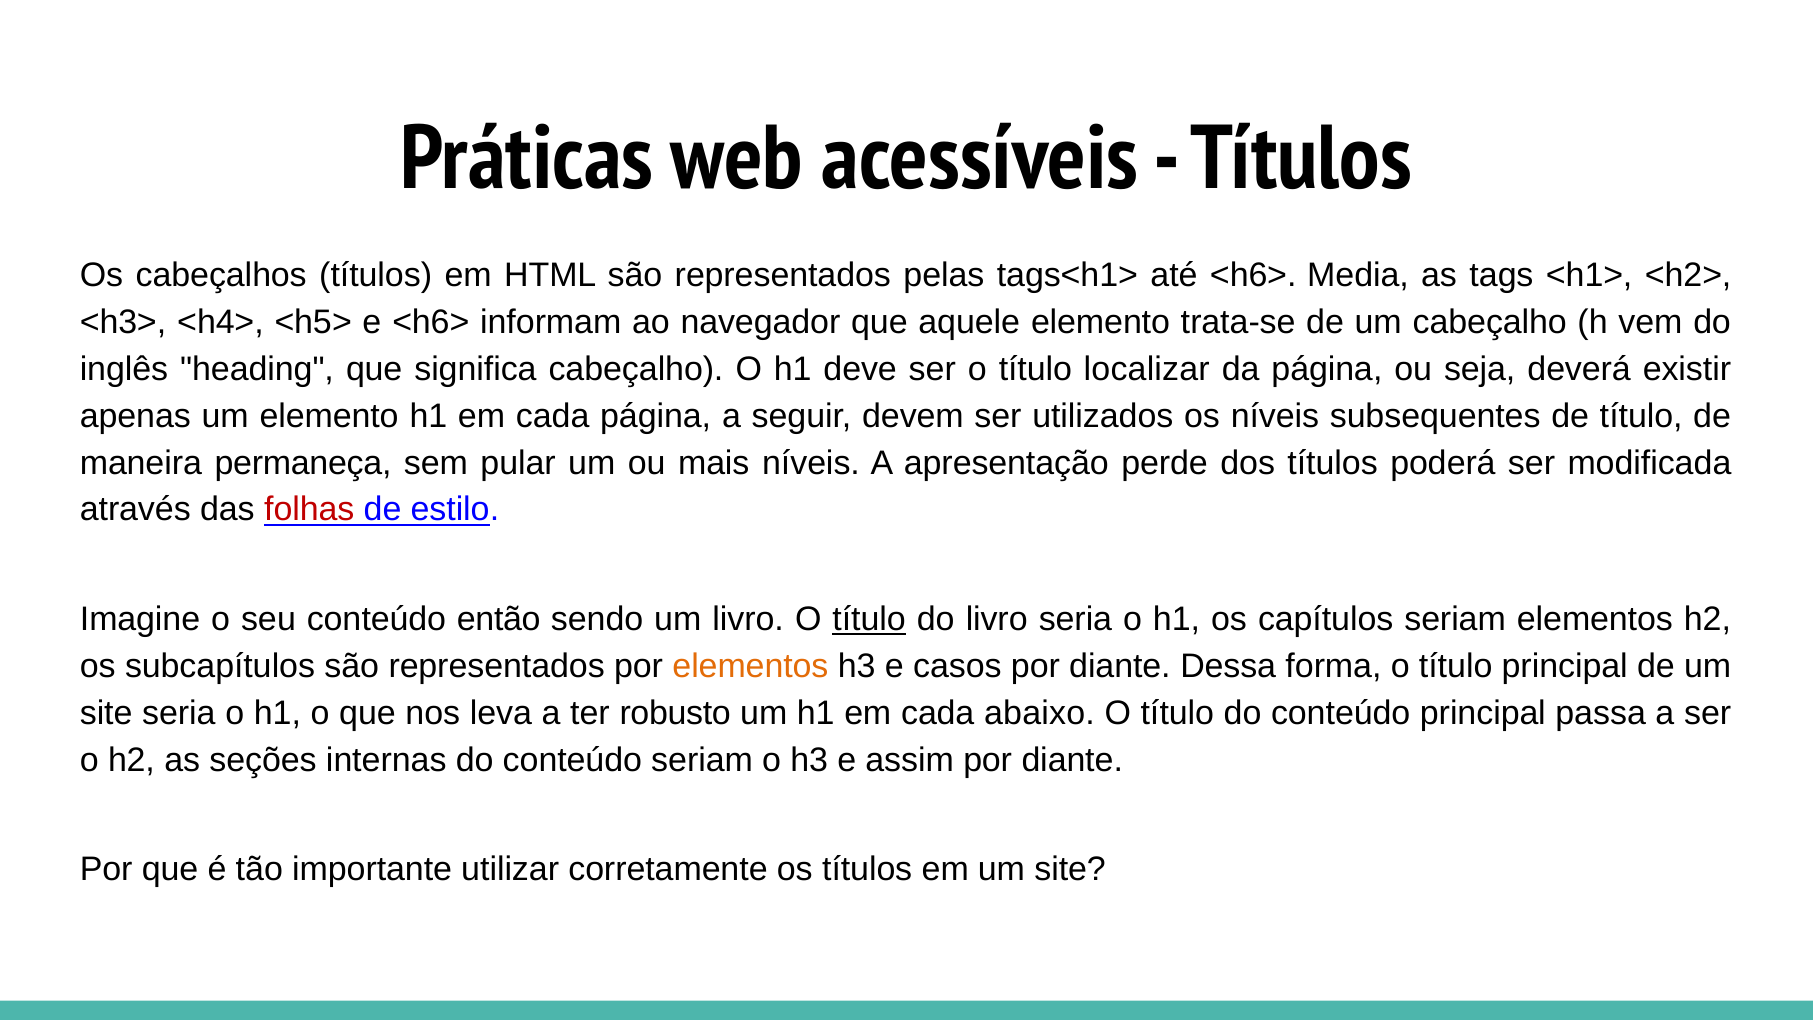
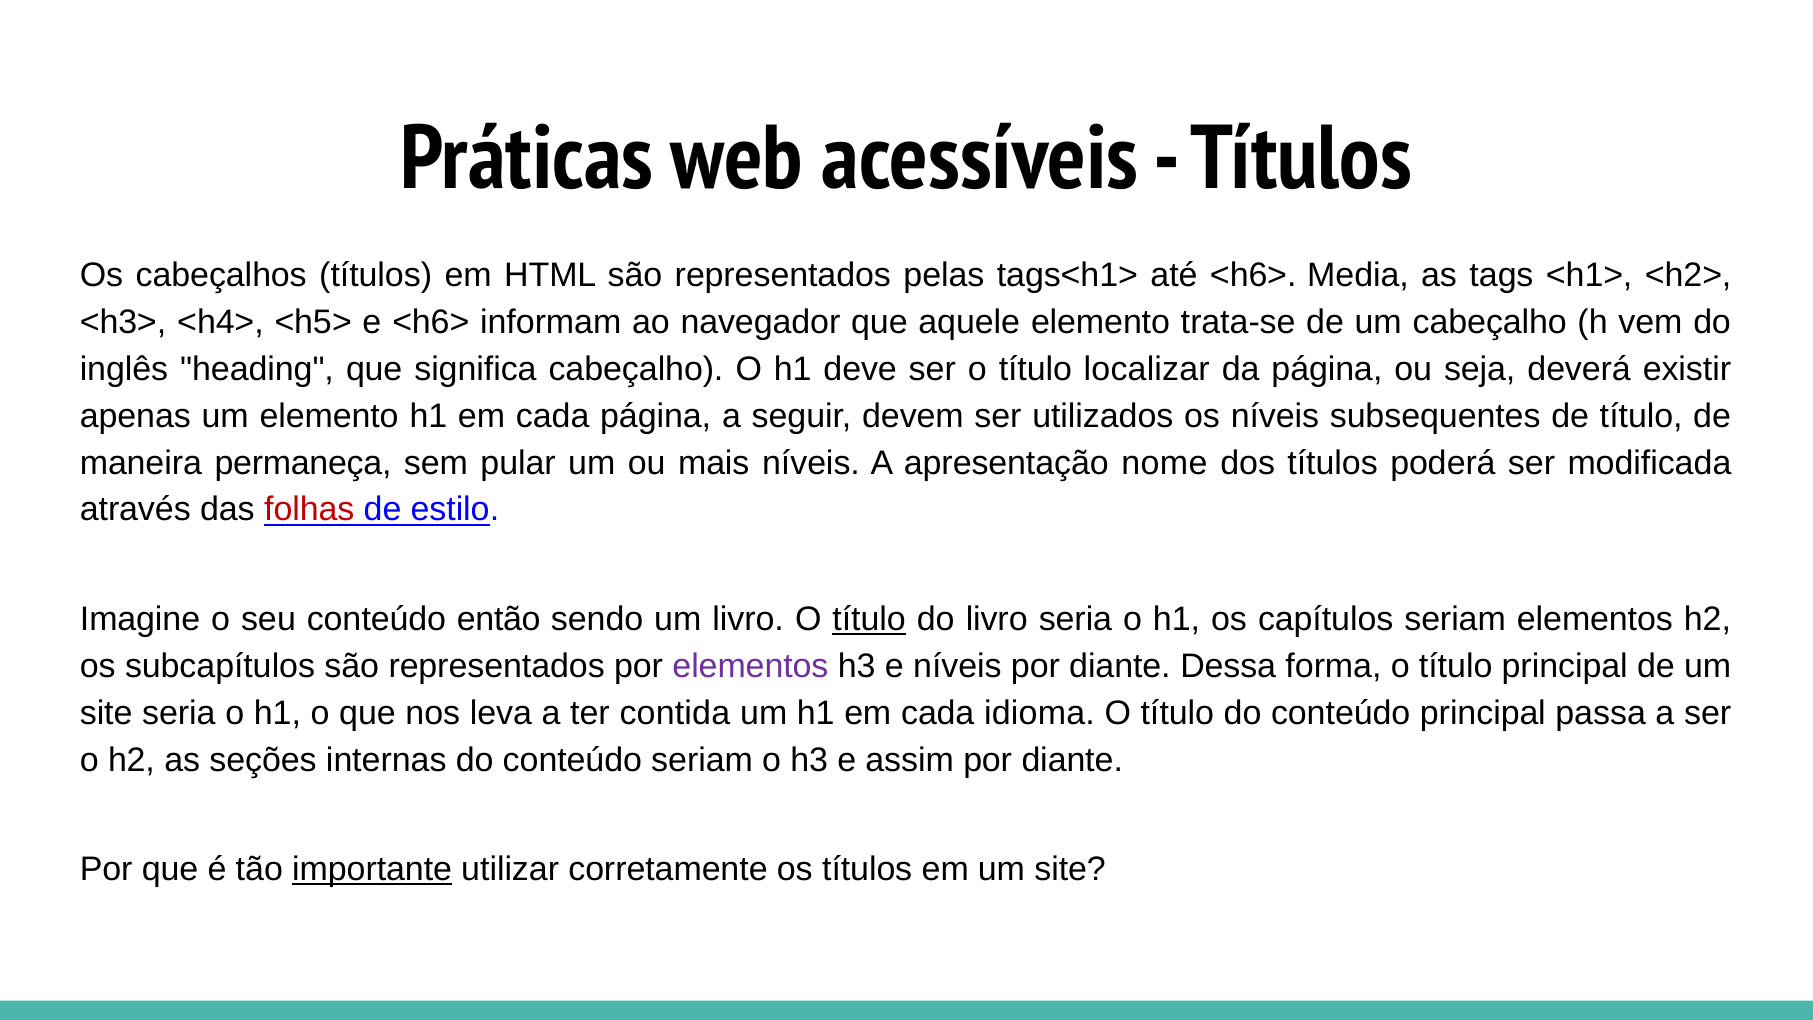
perde: perde -> nome (1164, 463)
elementos colour: orange -> purple (750, 666)
e casos: casos -> níveis (957, 666)
robusto: robusto -> contida (675, 713)
abaixo: abaixo -> idioma (1039, 713)
importante underline: none -> present (372, 870)
